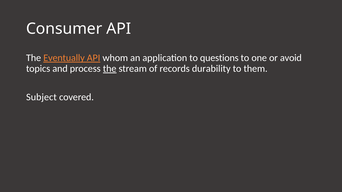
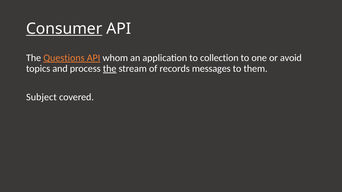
Consumer underline: none -> present (64, 29)
Eventually: Eventually -> Questions (64, 58)
questions: questions -> collection (219, 58)
durability: durability -> messages (211, 69)
